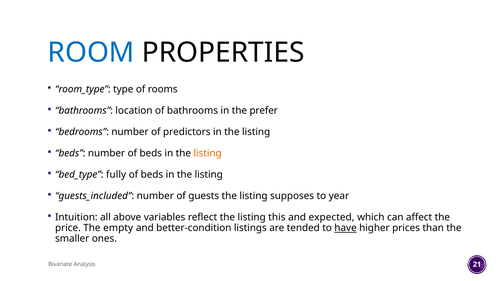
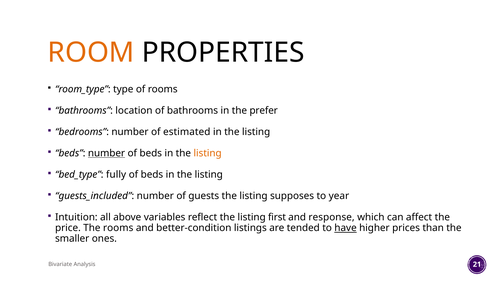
ROOM colour: blue -> orange (91, 53)
predictors: predictors -> estimated (187, 132)
number underline: none -> present (107, 153)
this: this -> first (277, 217)
expected: expected -> response (332, 217)
The empty: empty -> rooms (118, 228)
